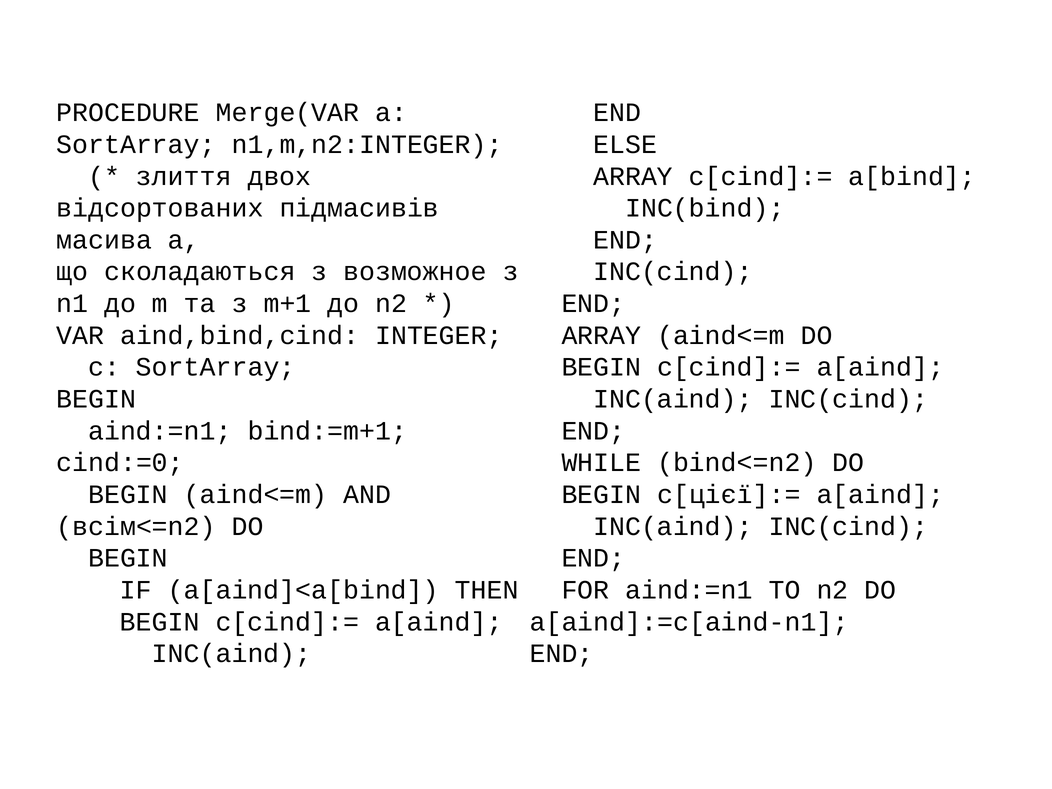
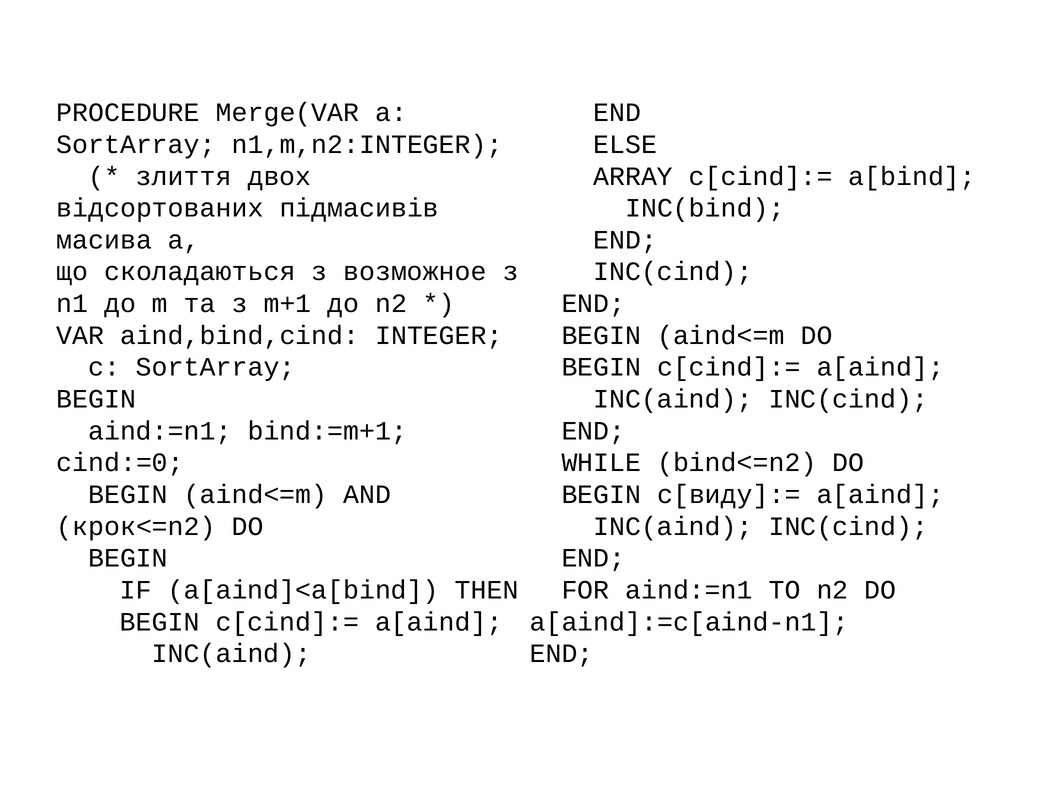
ARRAY: ARRAY -> BEGIN (601, 335)
c[цієї]:=: c[цієї]:= -> c[виду]:= (729, 494)
всім<=n2: всім<=n2 -> крок<=n2 (136, 526)
